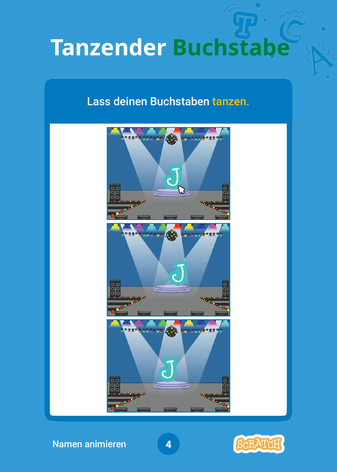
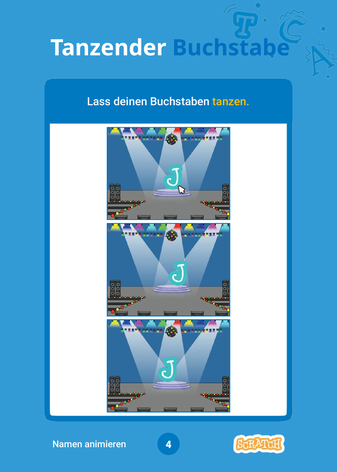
Buchstabe colour: green -> blue (231, 48)
